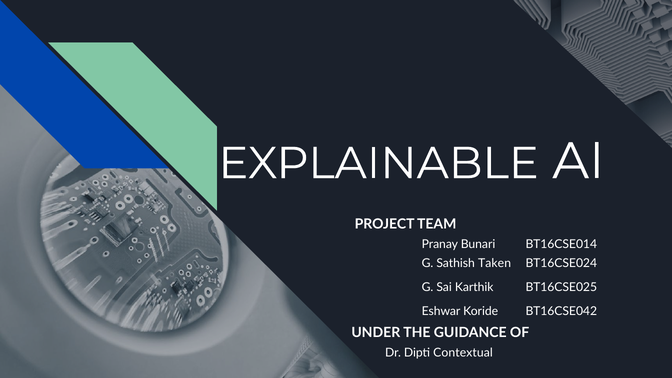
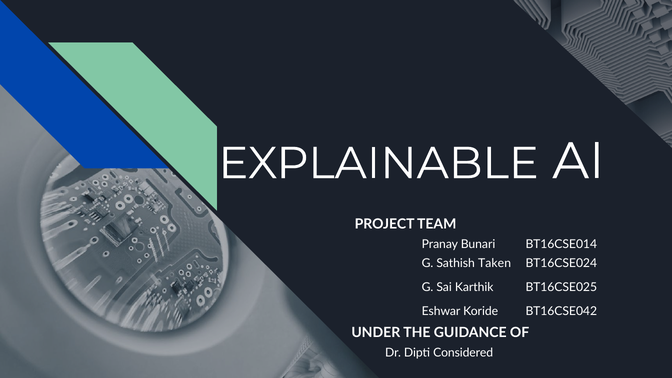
Contextual: Contextual -> Considered (463, 353)
